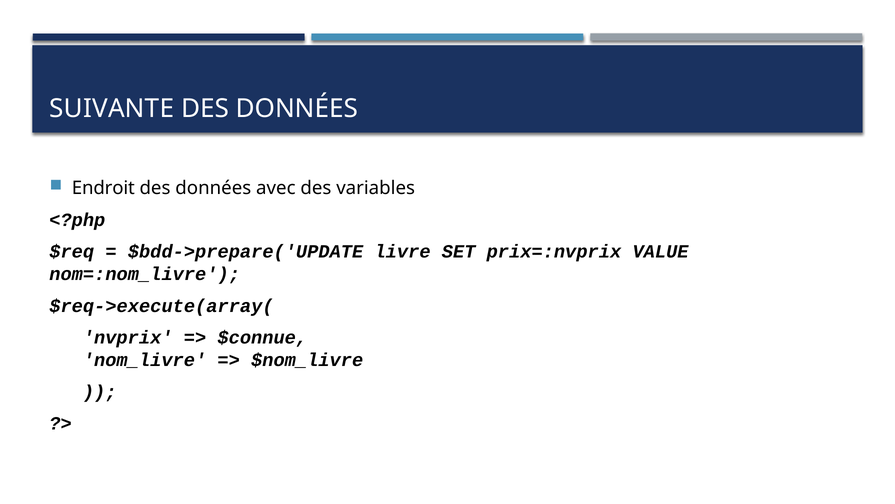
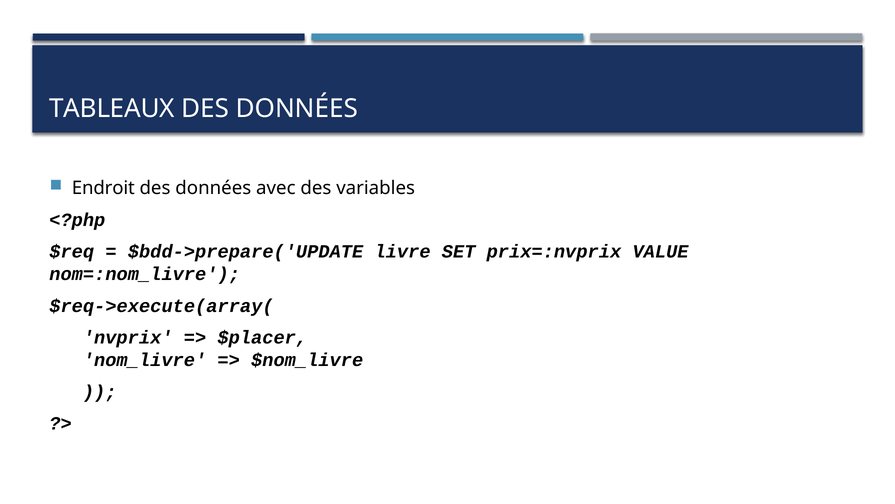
SUIVANTE: SUIVANTE -> TABLEAUX (112, 109)
$connue: $connue -> $placer (262, 337)
